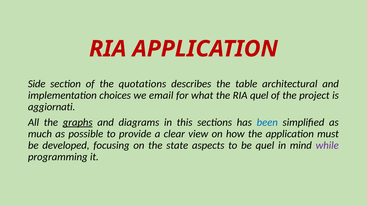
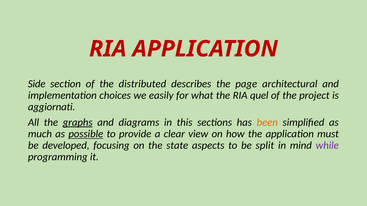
quotations: quotations -> distributed (142, 84)
table: table -> page (246, 84)
email: email -> easily (161, 96)
been colour: blue -> orange (267, 123)
possible underline: none -> present (86, 134)
be quel: quel -> split (265, 146)
